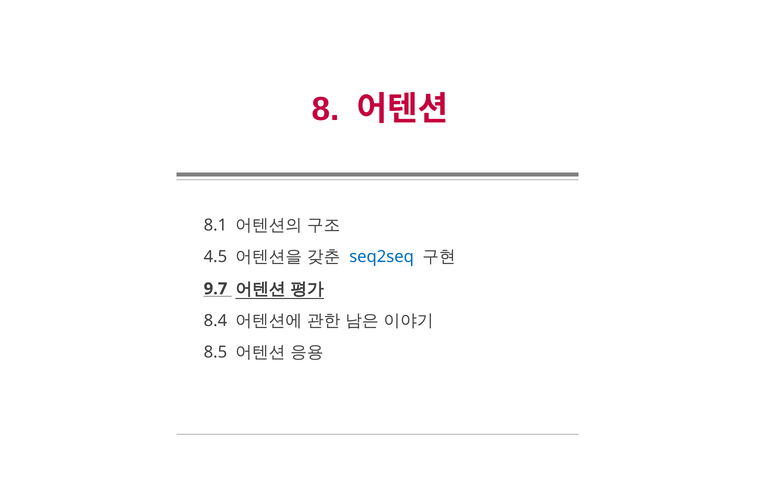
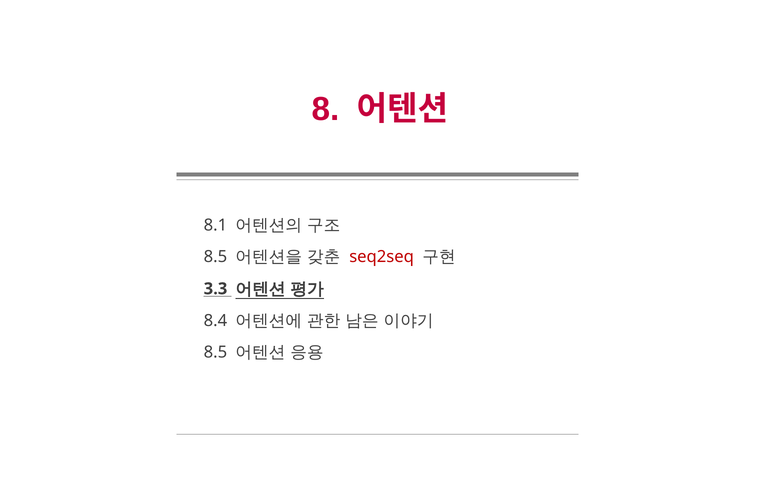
4.5: 4.5 -> 8.5 (215, 257)
seq2seq colour: blue -> red (382, 257)
9.7: 9.7 -> 3.3 (216, 289)
